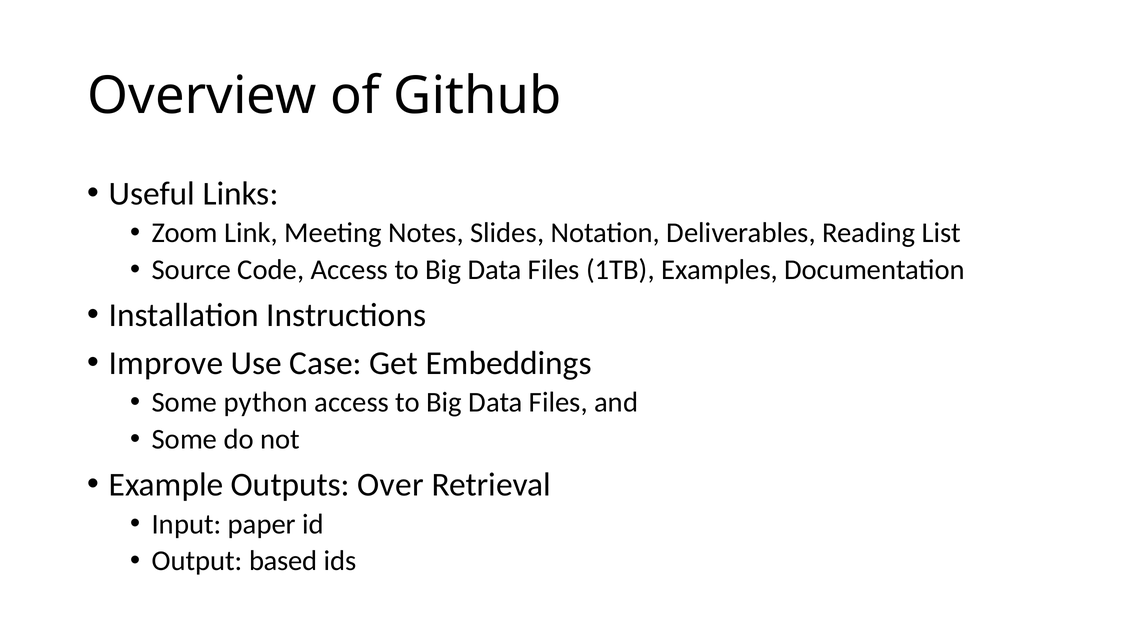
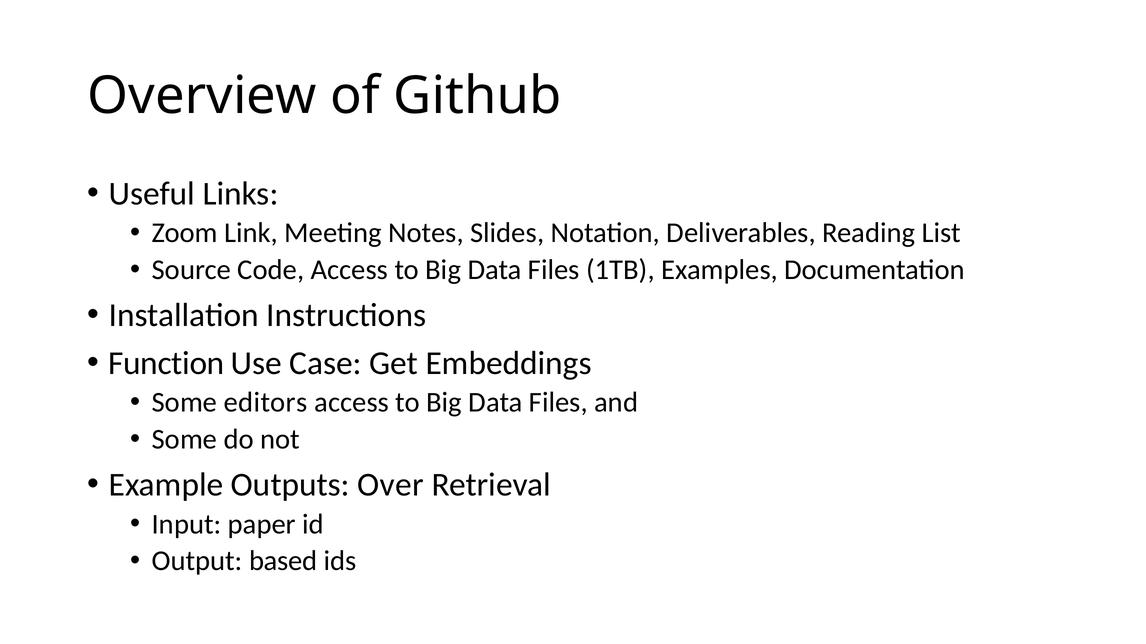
Improve: Improve -> Function (166, 363)
python: python -> editors (266, 403)
